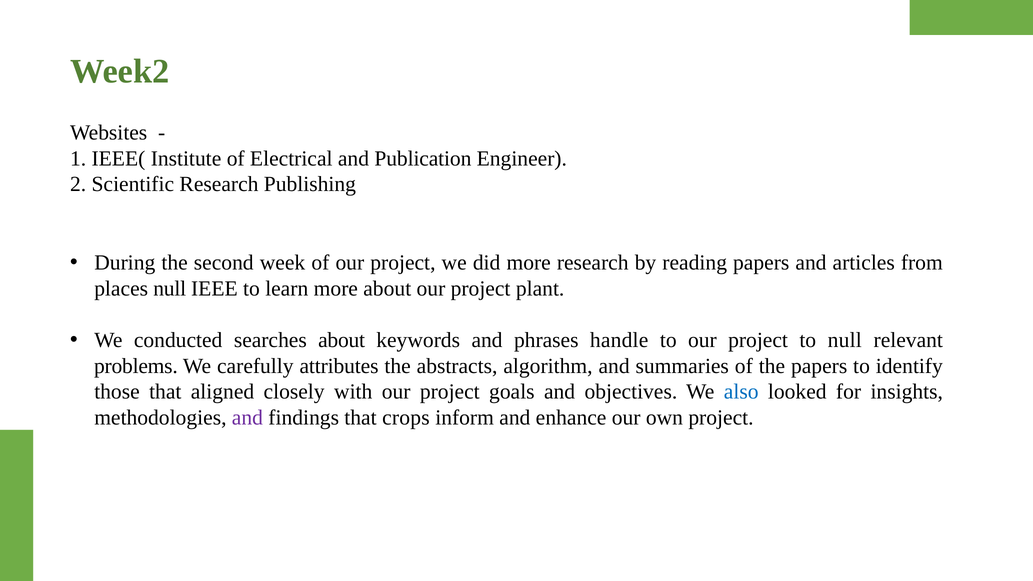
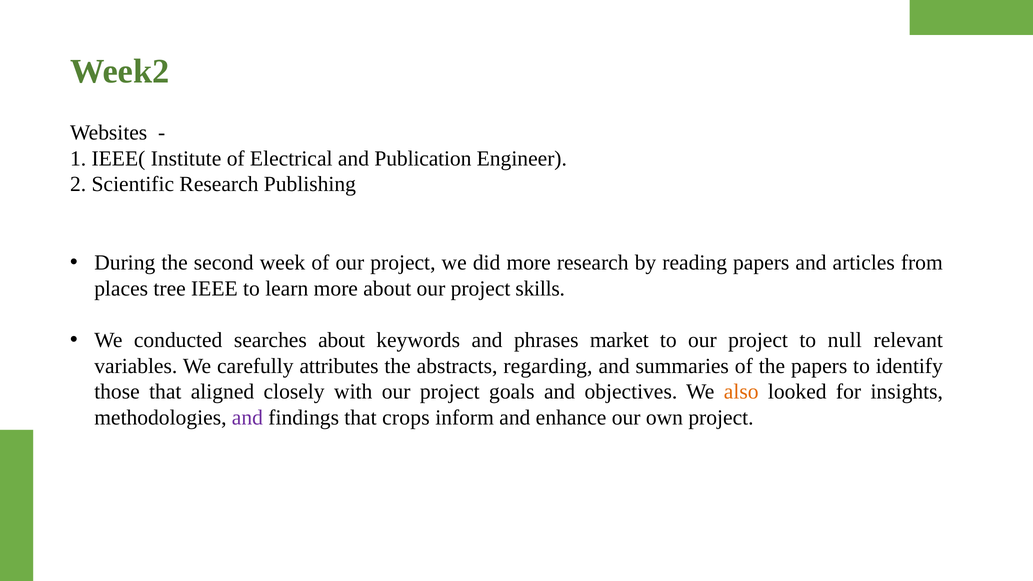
places null: null -> tree (170, 288)
plant: plant -> skills (540, 288)
handle: handle -> market (619, 340)
problems: problems -> variables (136, 366)
algorithm: algorithm -> regarding (548, 366)
also colour: blue -> orange (741, 392)
